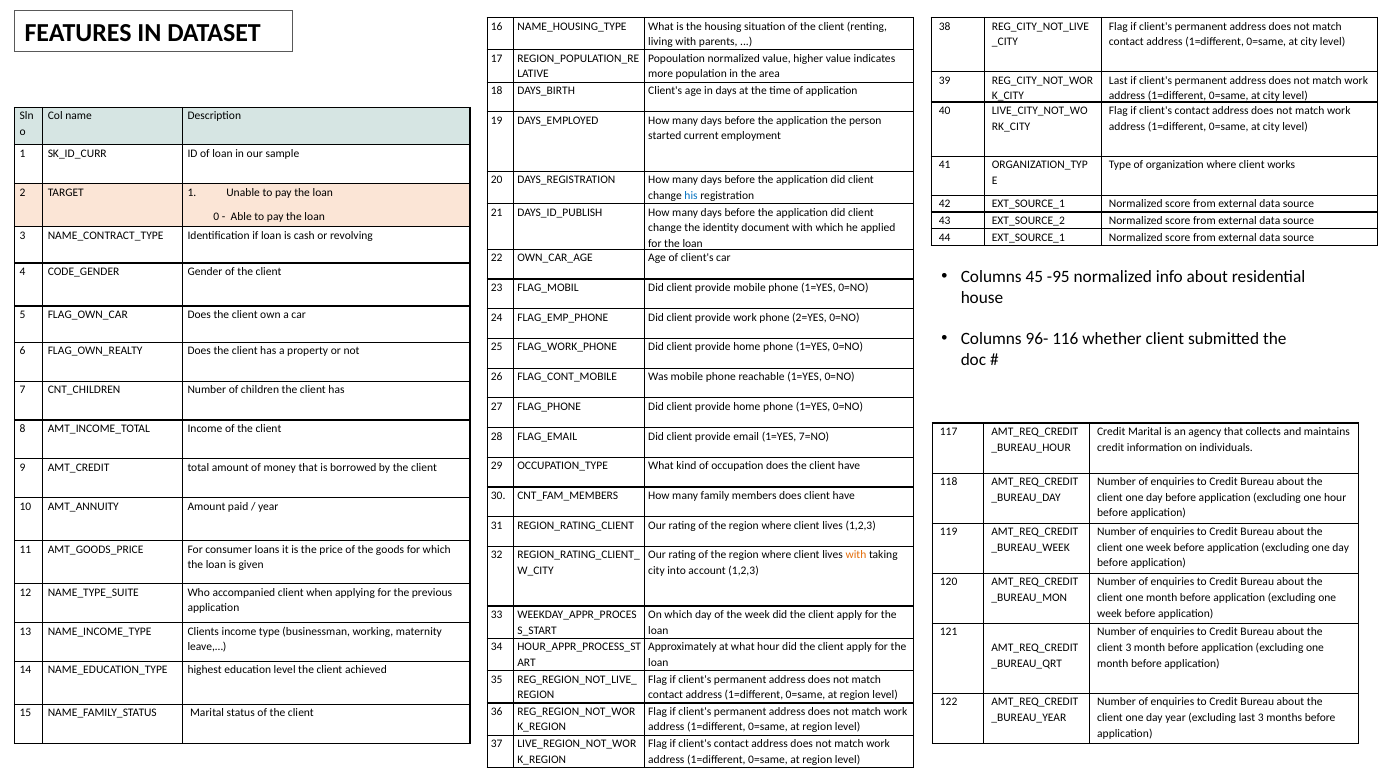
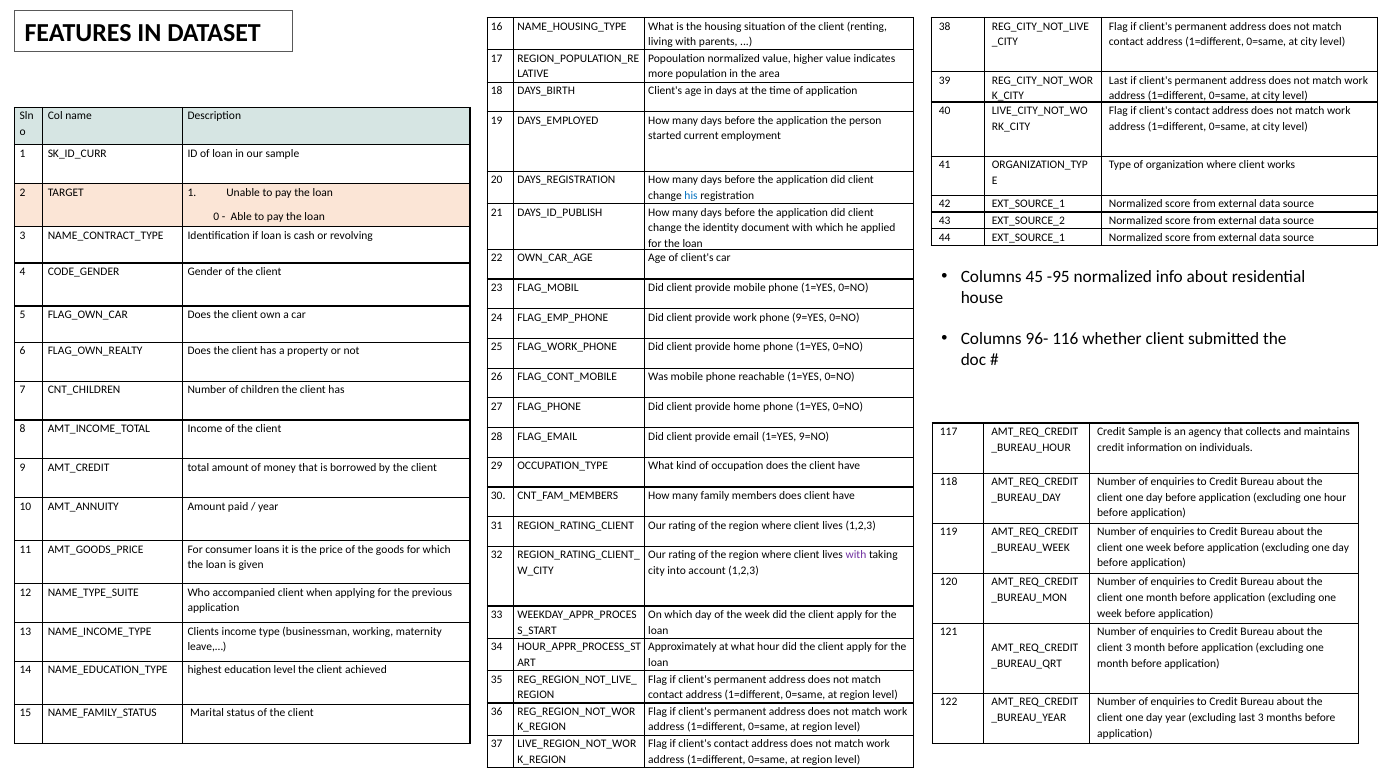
2=YES: 2=YES -> 9=YES (809, 318)
Credit Marital: Marital -> Sample (1145, 432)
7=NO: 7=NO -> 9=NO (814, 437)
with colour: orange -> purple (856, 556)
